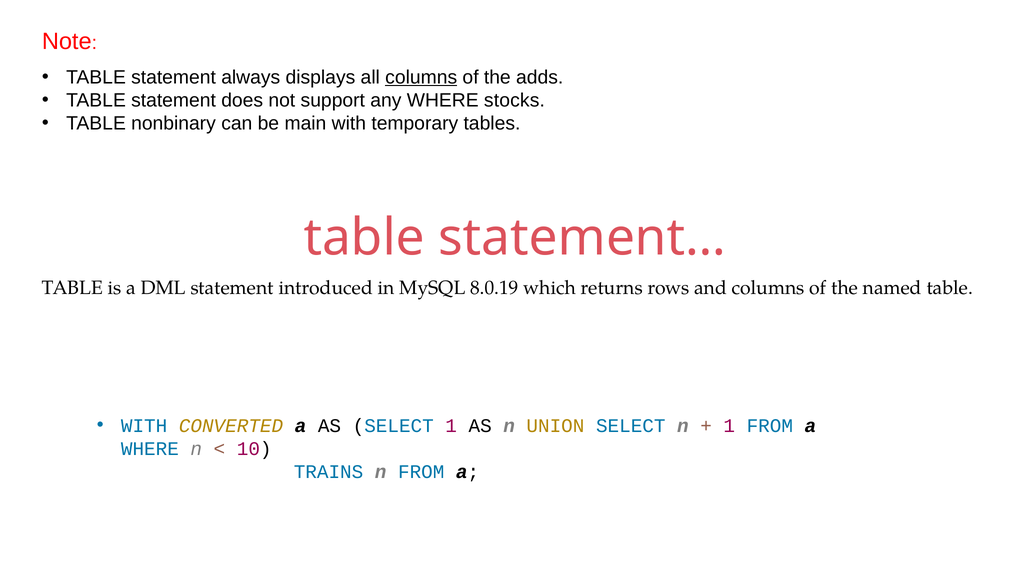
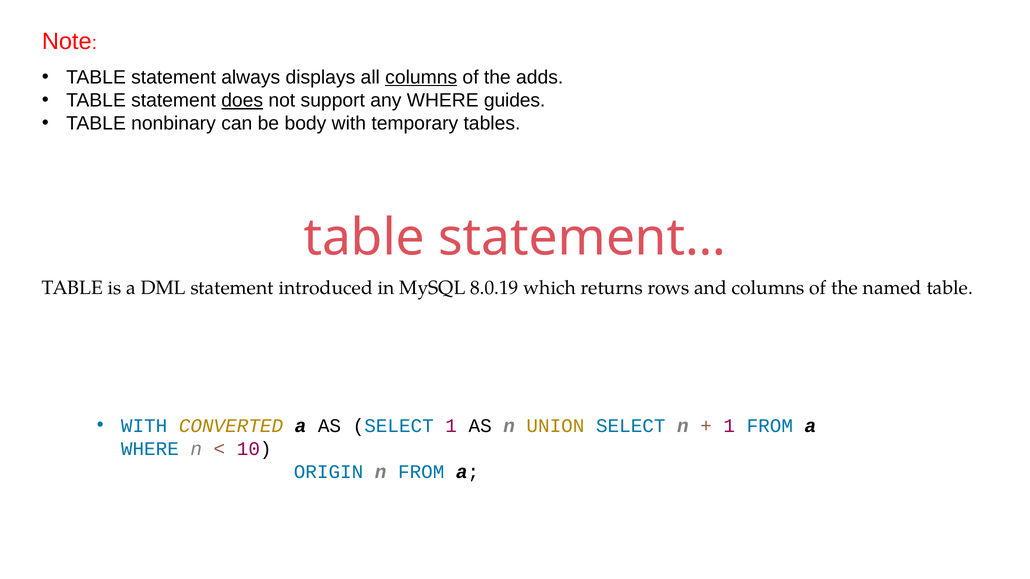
does underline: none -> present (242, 101)
stocks: stocks -> guides (515, 101)
main: main -> body (305, 124)
TRAINS: TRAINS -> ORIGIN (329, 472)
